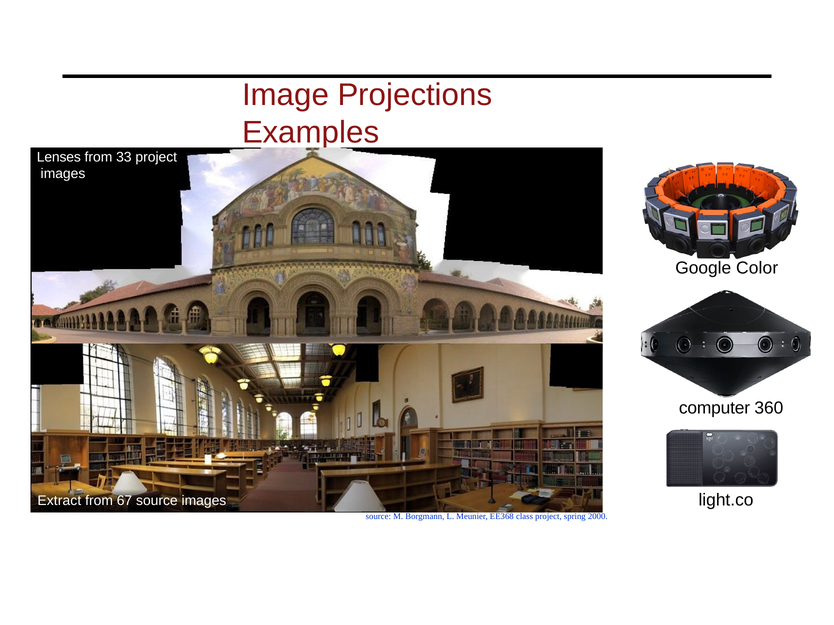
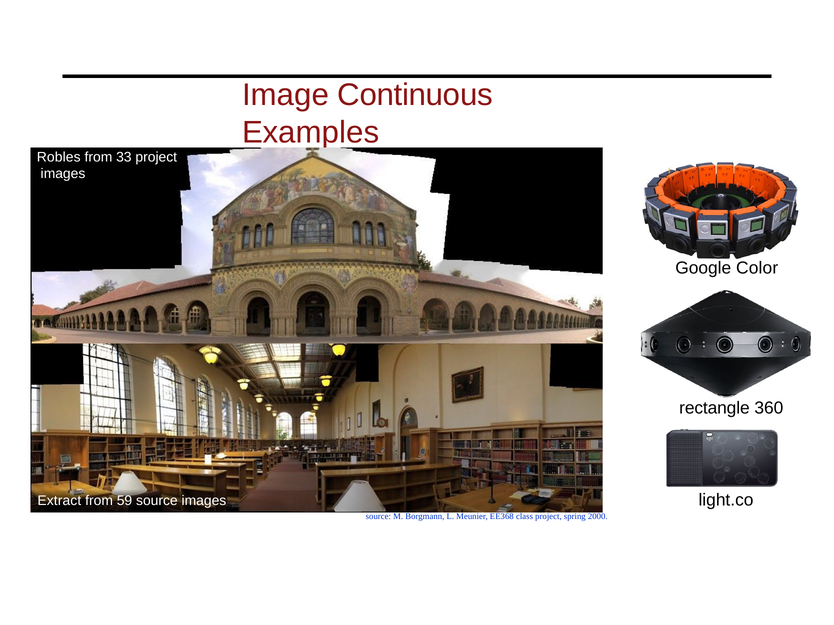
Projections: Projections -> Continuous (415, 95)
Lenses: Lenses -> Robles (59, 157)
computer: computer -> rectangle (714, 409)
67: 67 -> 59 (125, 501)
